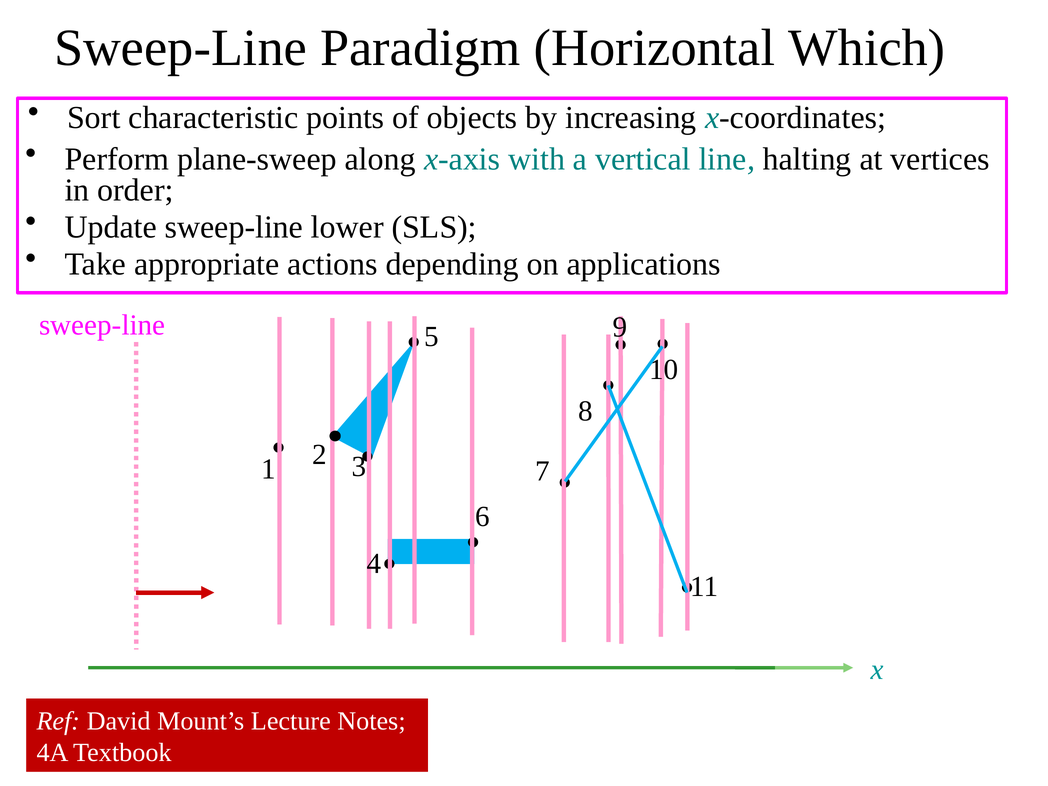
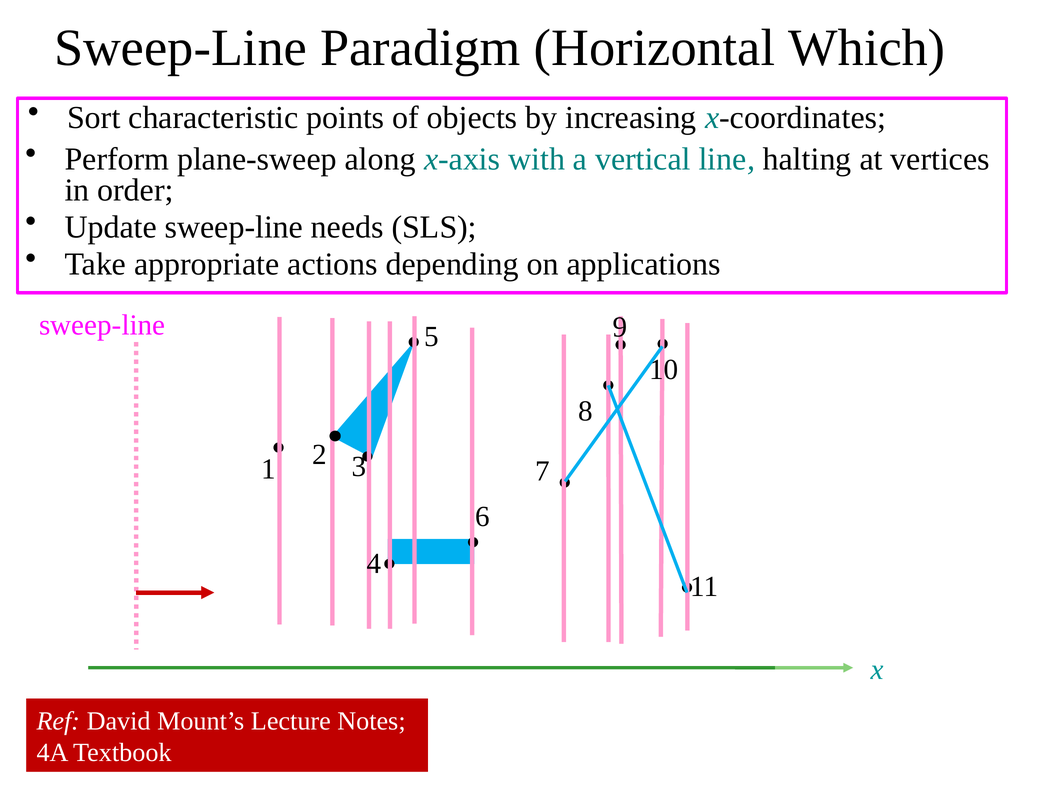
lower: lower -> needs (347, 227)
